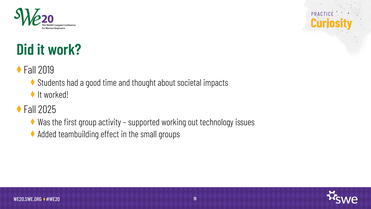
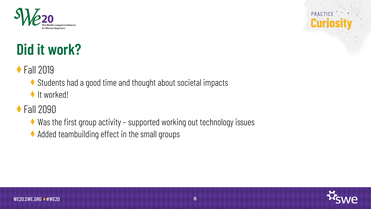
2025: 2025 -> 2090 (47, 109)
